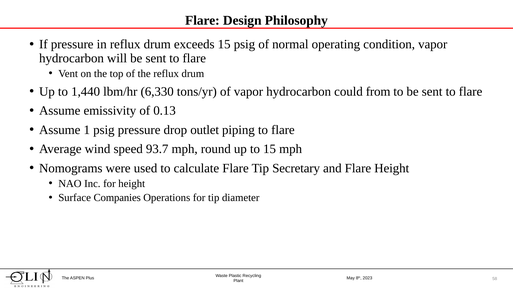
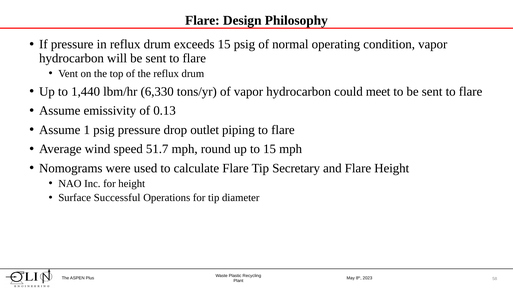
from: from -> meet (378, 92)
93.7: 93.7 -> 51.7 (157, 149)
Companies: Companies -> Successful (117, 198)
